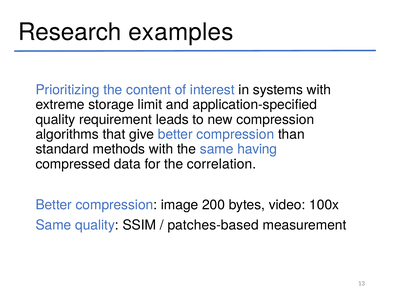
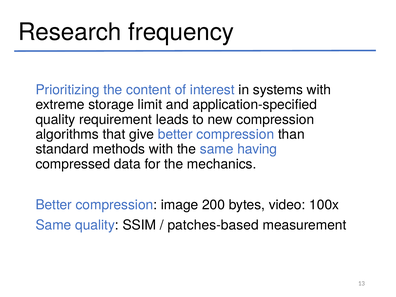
examples: examples -> frequency (181, 32)
correlation: correlation -> mechanics (222, 164)
